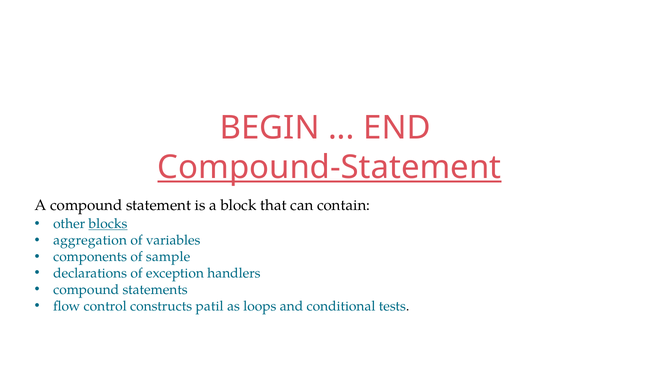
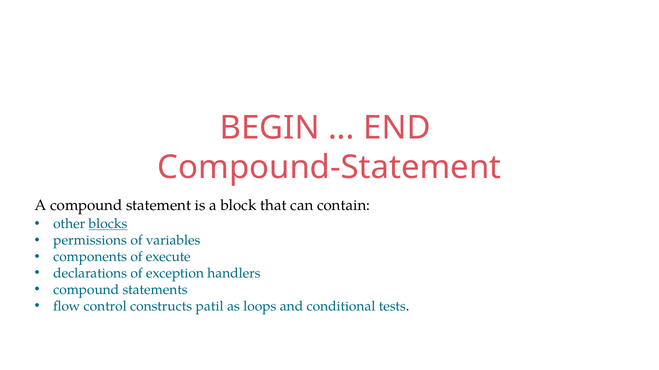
Compound-Statement underline: present -> none (329, 168)
aggregation: aggregation -> permissions (90, 241)
sample: sample -> execute (168, 257)
